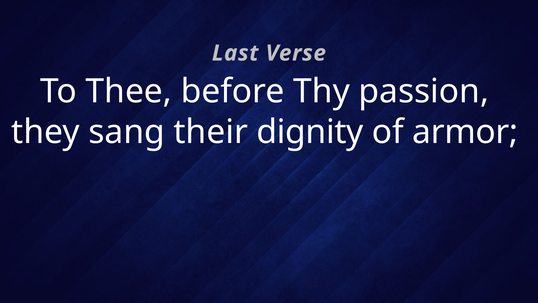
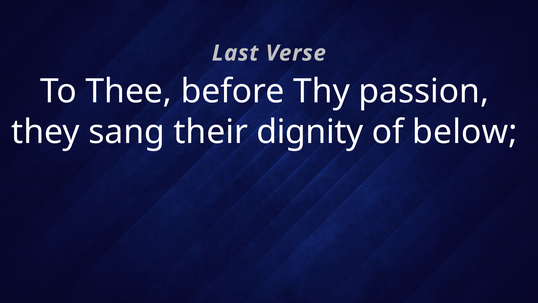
armor: armor -> below (465, 132)
